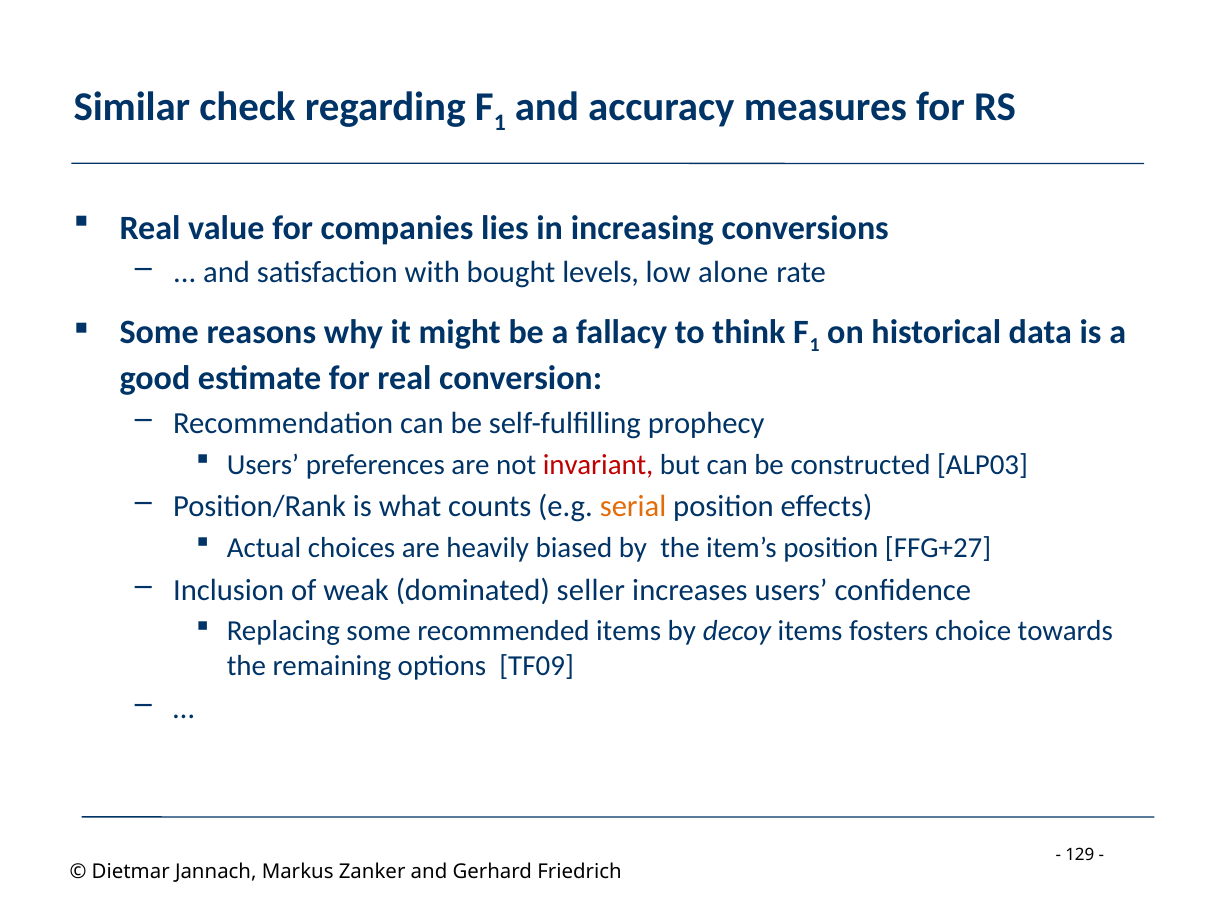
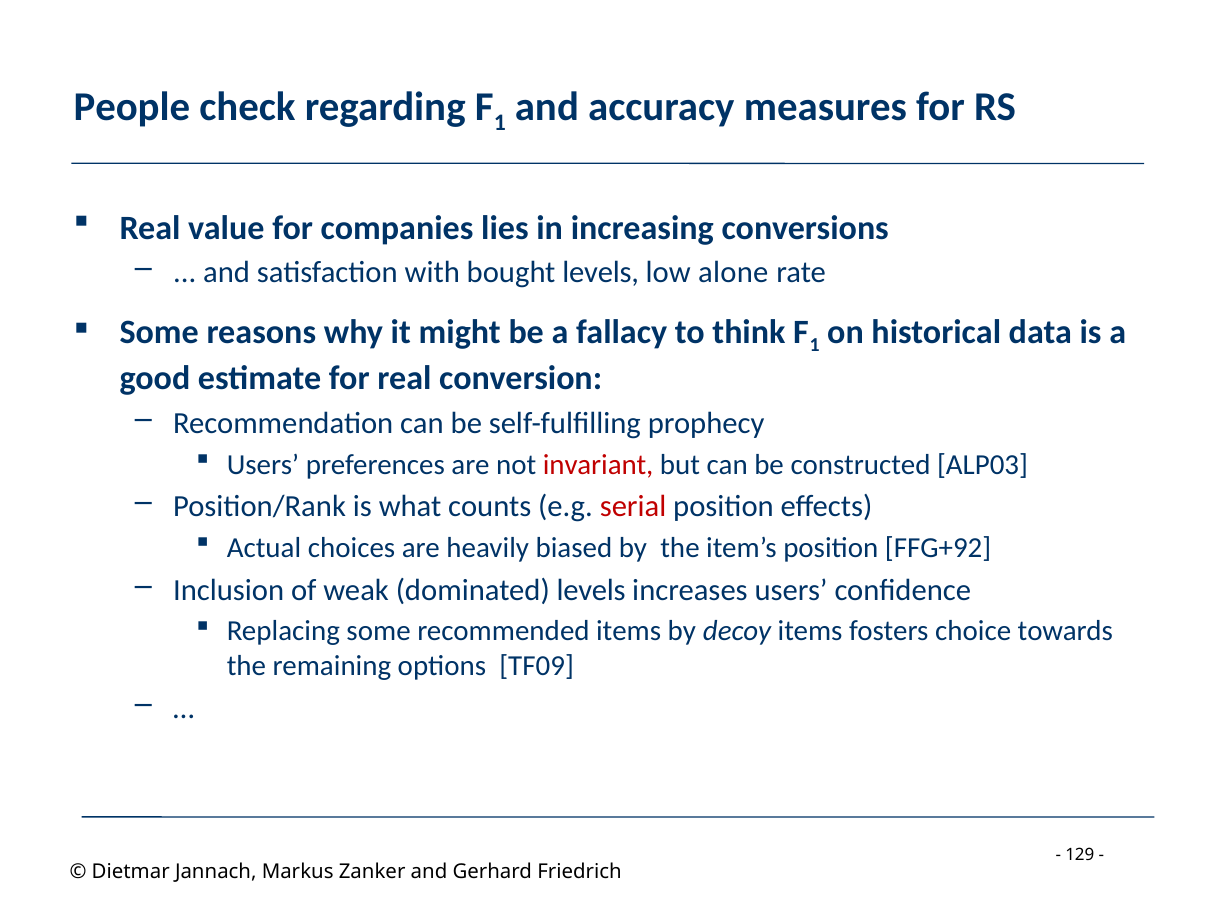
Similar: Similar -> People (132, 107)
serial colour: orange -> red (633, 507)
FFG+27: FFG+27 -> FFG+92 (938, 548)
dominated seller: seller -> levels (591, 590)
